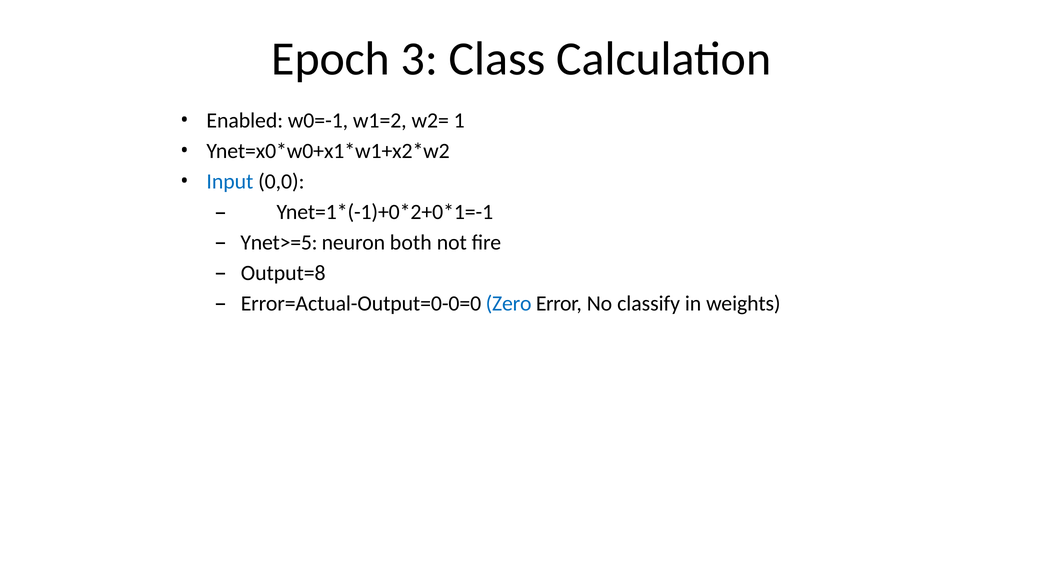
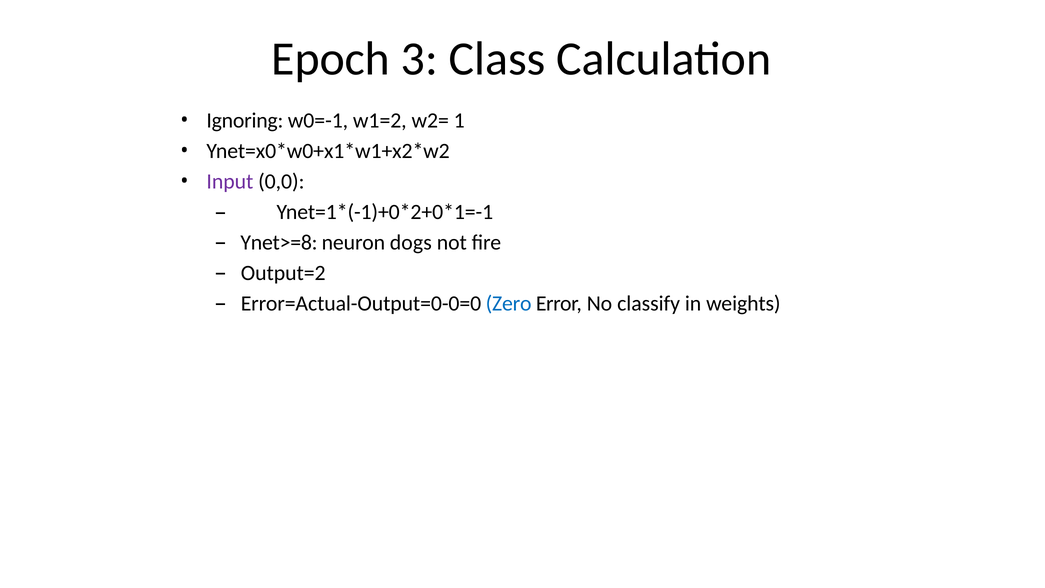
Enabled: Enabled -> Ignoring (245, 120)
Input colour: blue -> purple (230, 181)
Ynet>=5: Ynet>=5 -> Ynet>=8 (279, 242)
both: both -> dogs (411, 242)
Output=8: Output=8 -> Output=2 (283, 273)
